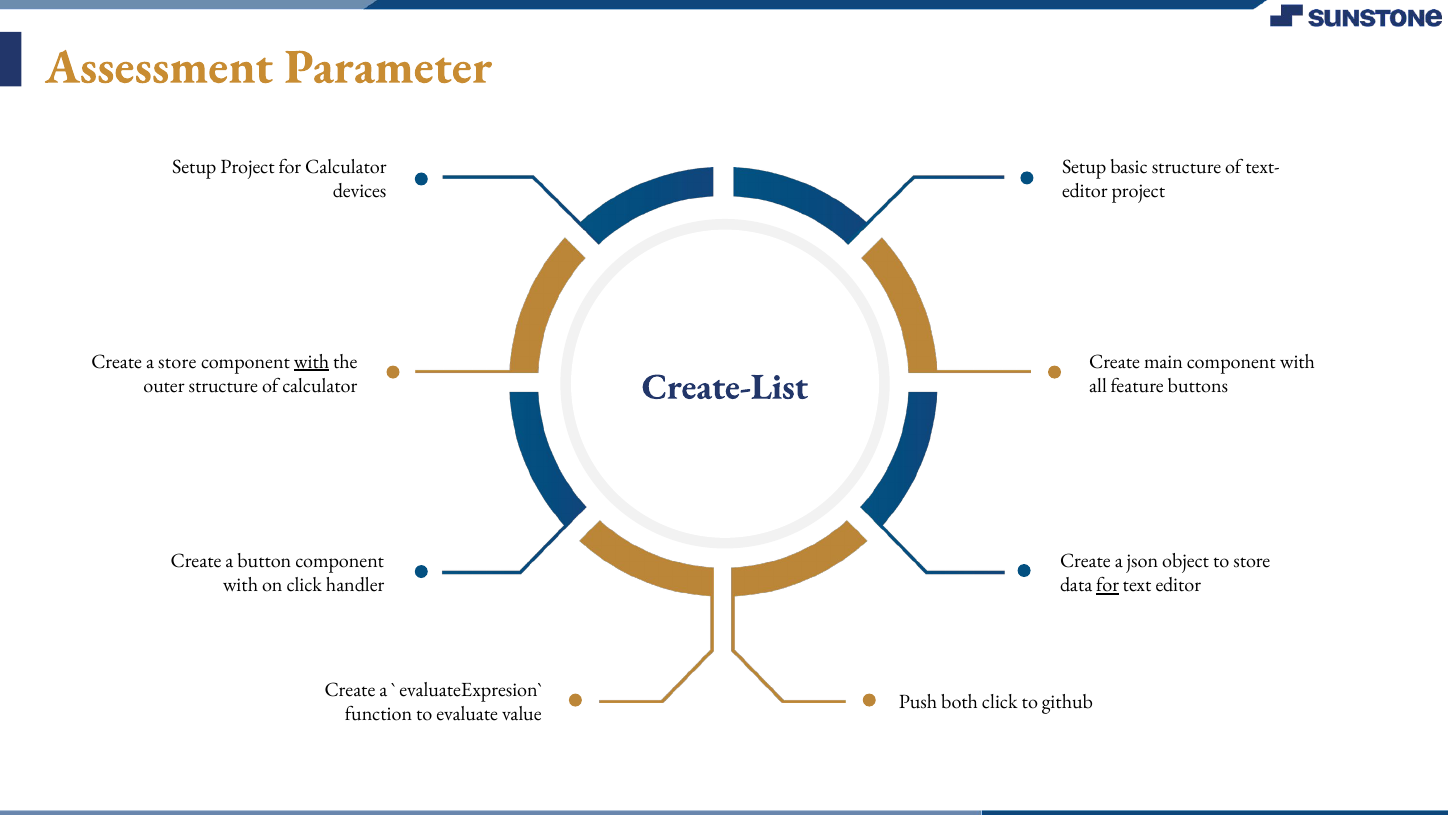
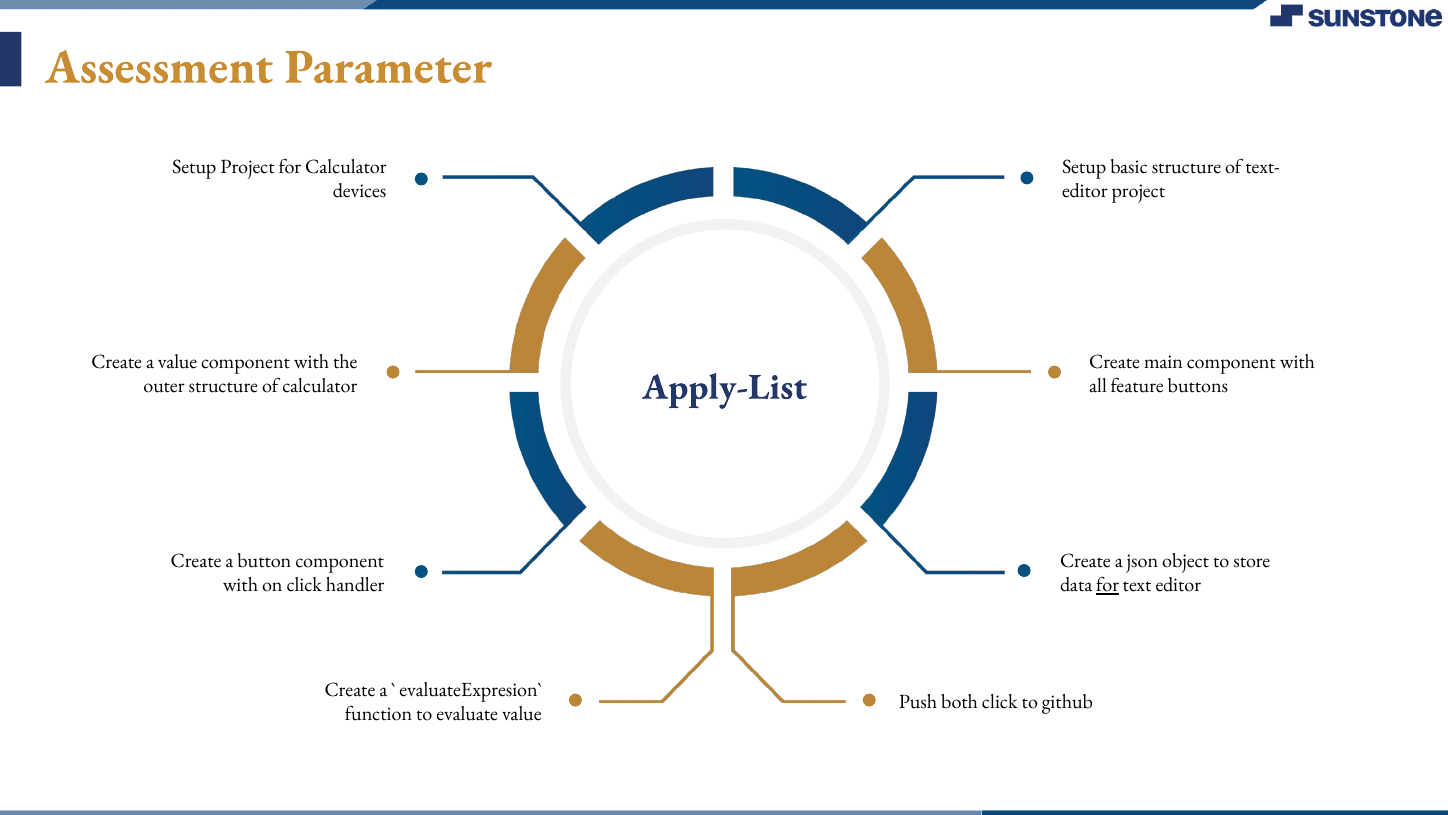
a store: store -> value (177, 361)
with underline: present -> none (311, 361)
Create-List: Create-List -> Apply-List (725, 386)
